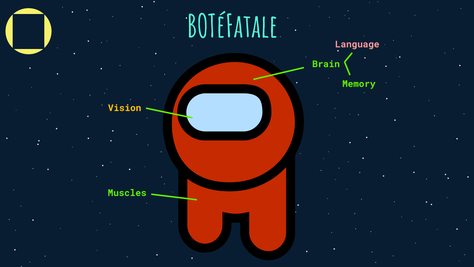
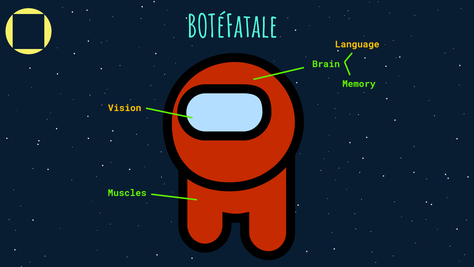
Language colour: pink -> yellow (357, 44)
